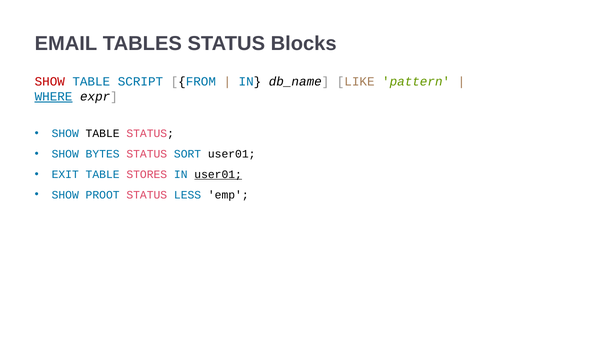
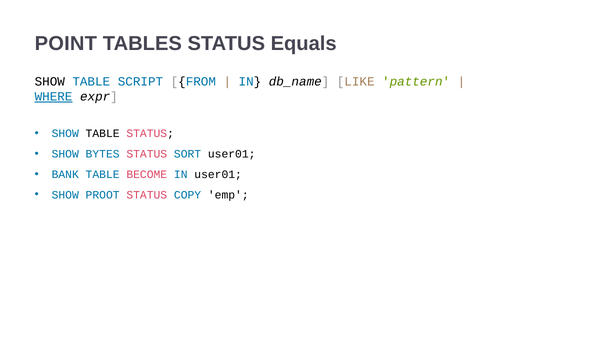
EMAIL: EMAIL -> POINT (66, 44)
Blocks: Blocks -> Equals (304, 44)
SHOW colour: red -> black (50, 81)
EXIT: EXIT -> BANK (65, 174)
STORES: STORES -> BECOME (147, 174)
user01 underline: present -> none (218, 174)
LESS: LESS -> COPY (188, 195)
